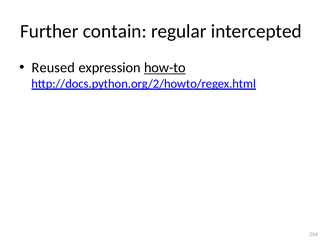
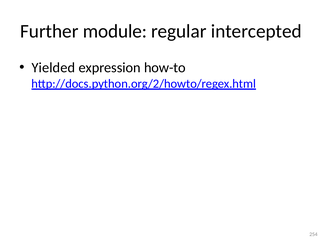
contain: contain -> module (115, 31)
Reused: Reused -> Yielded (53, 68)
how-to underline: present -> none (165, 68)
